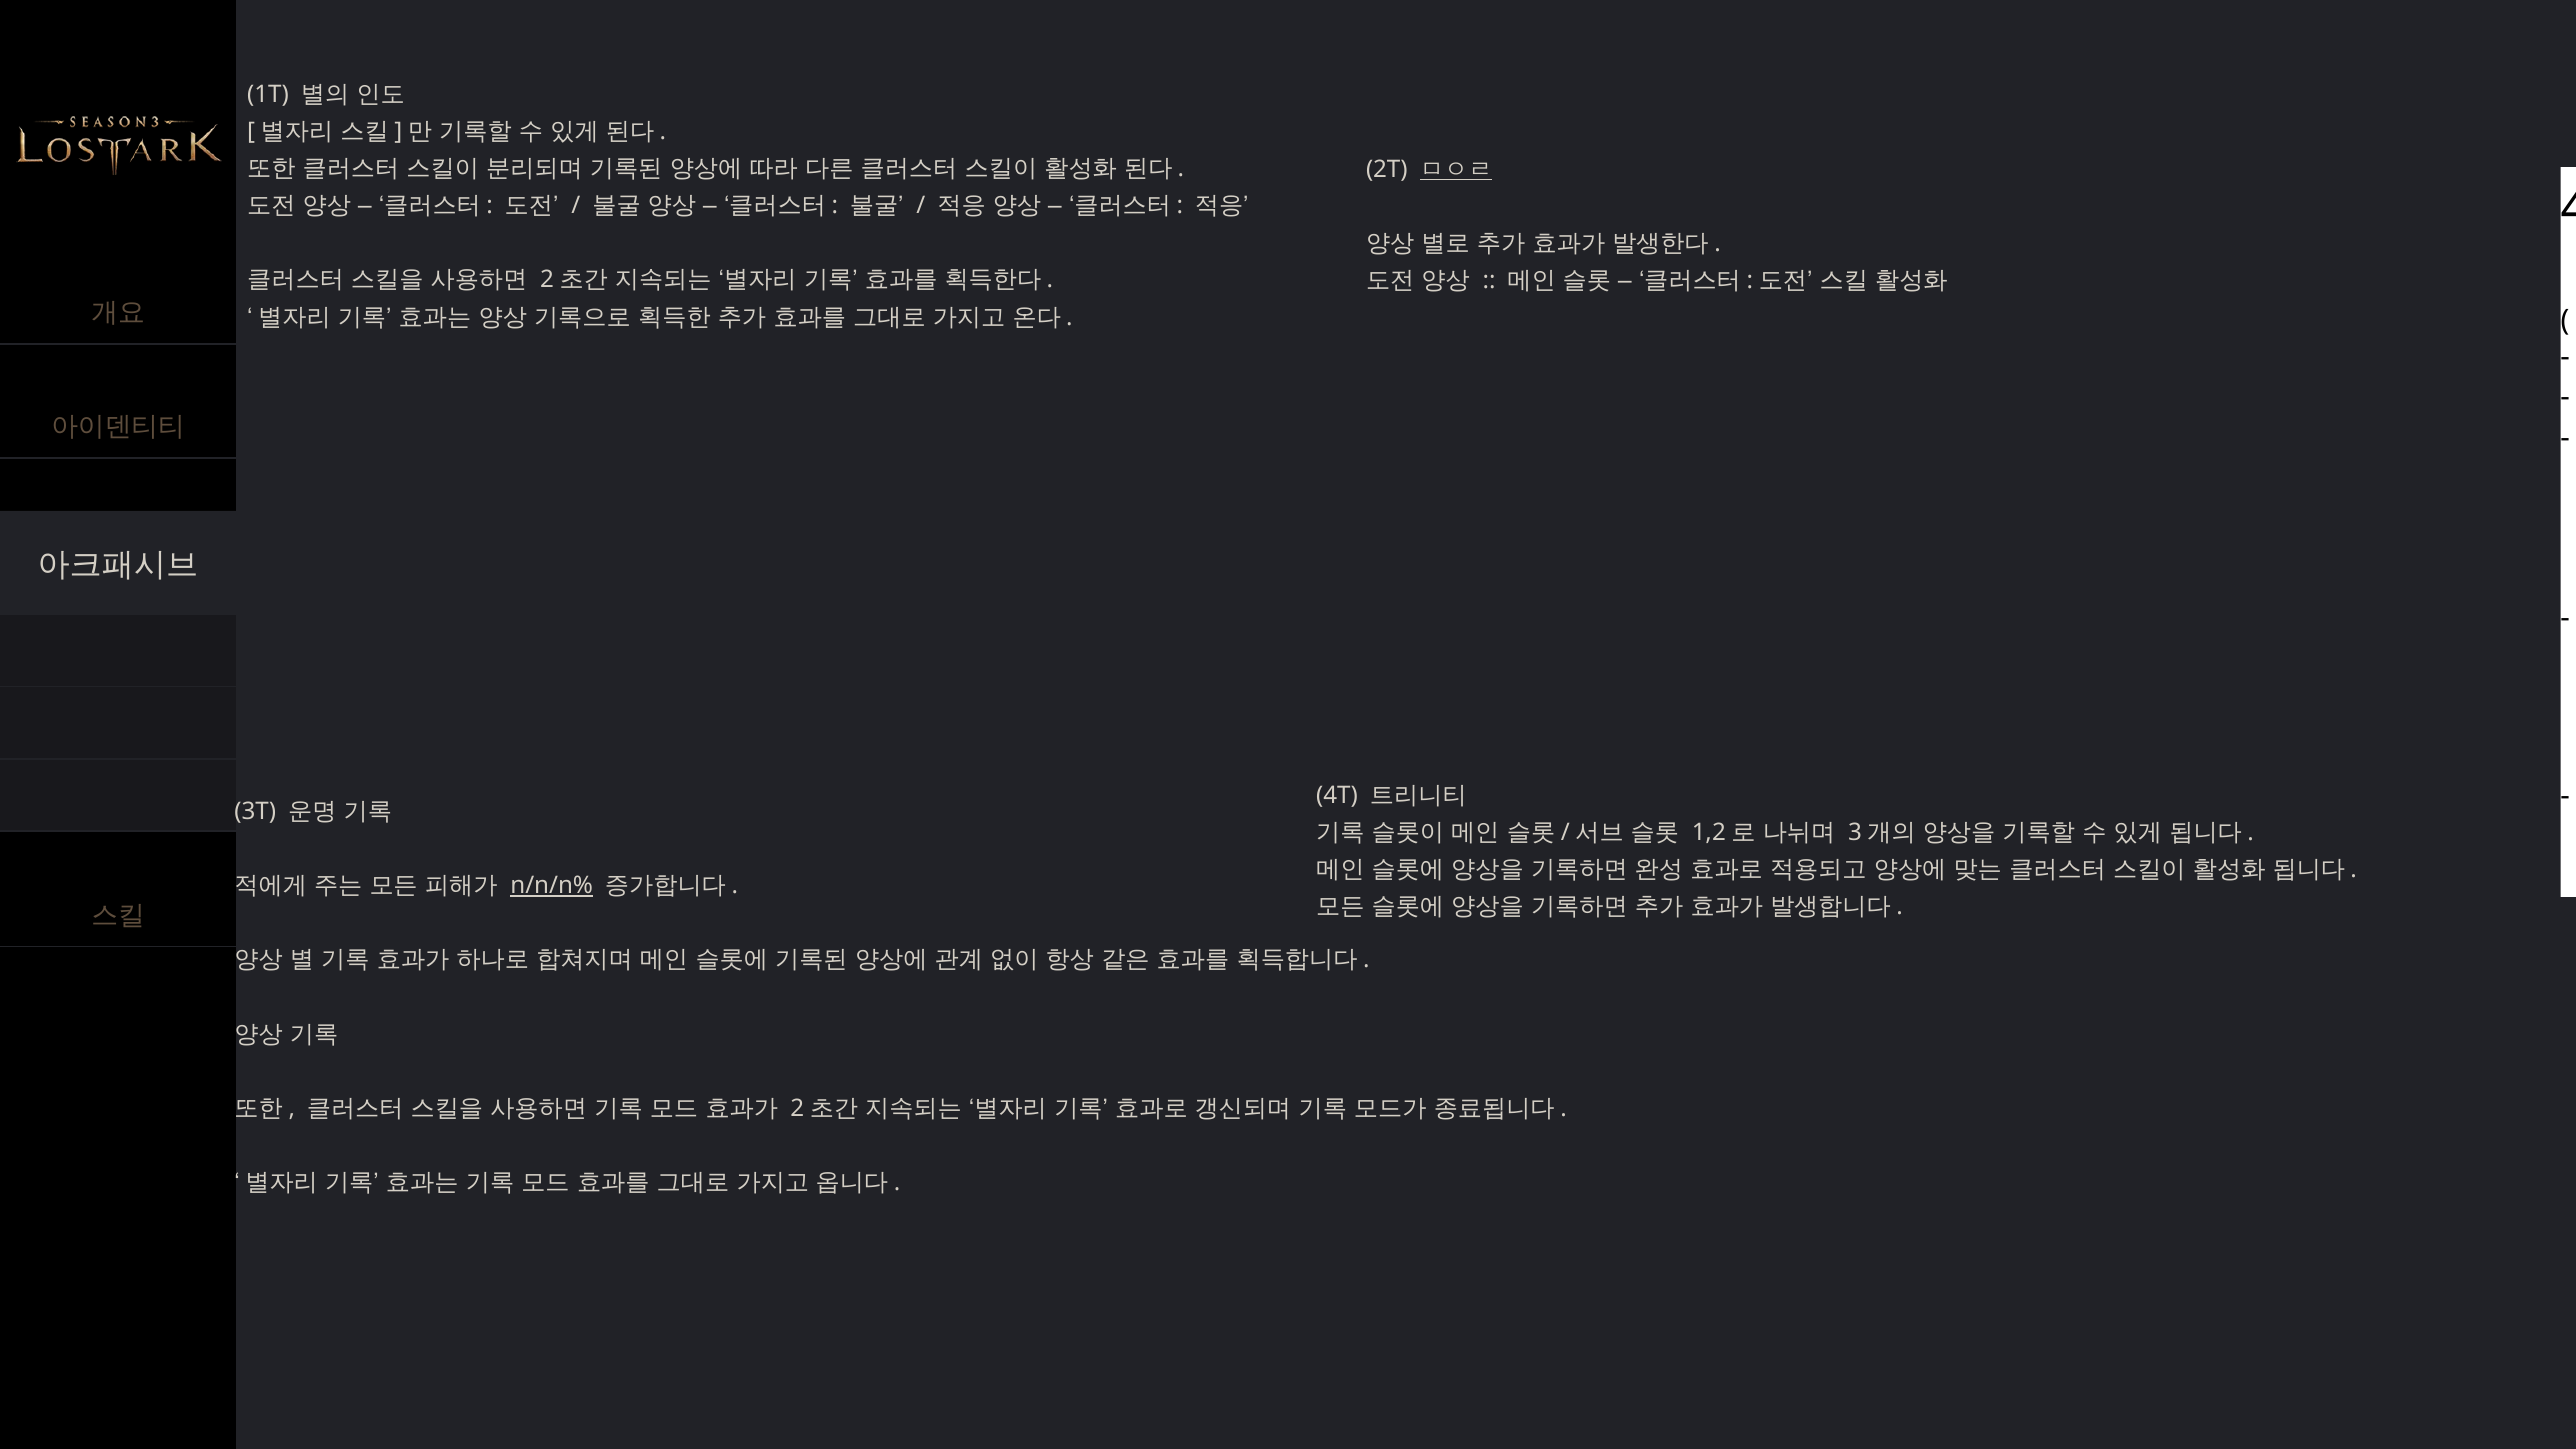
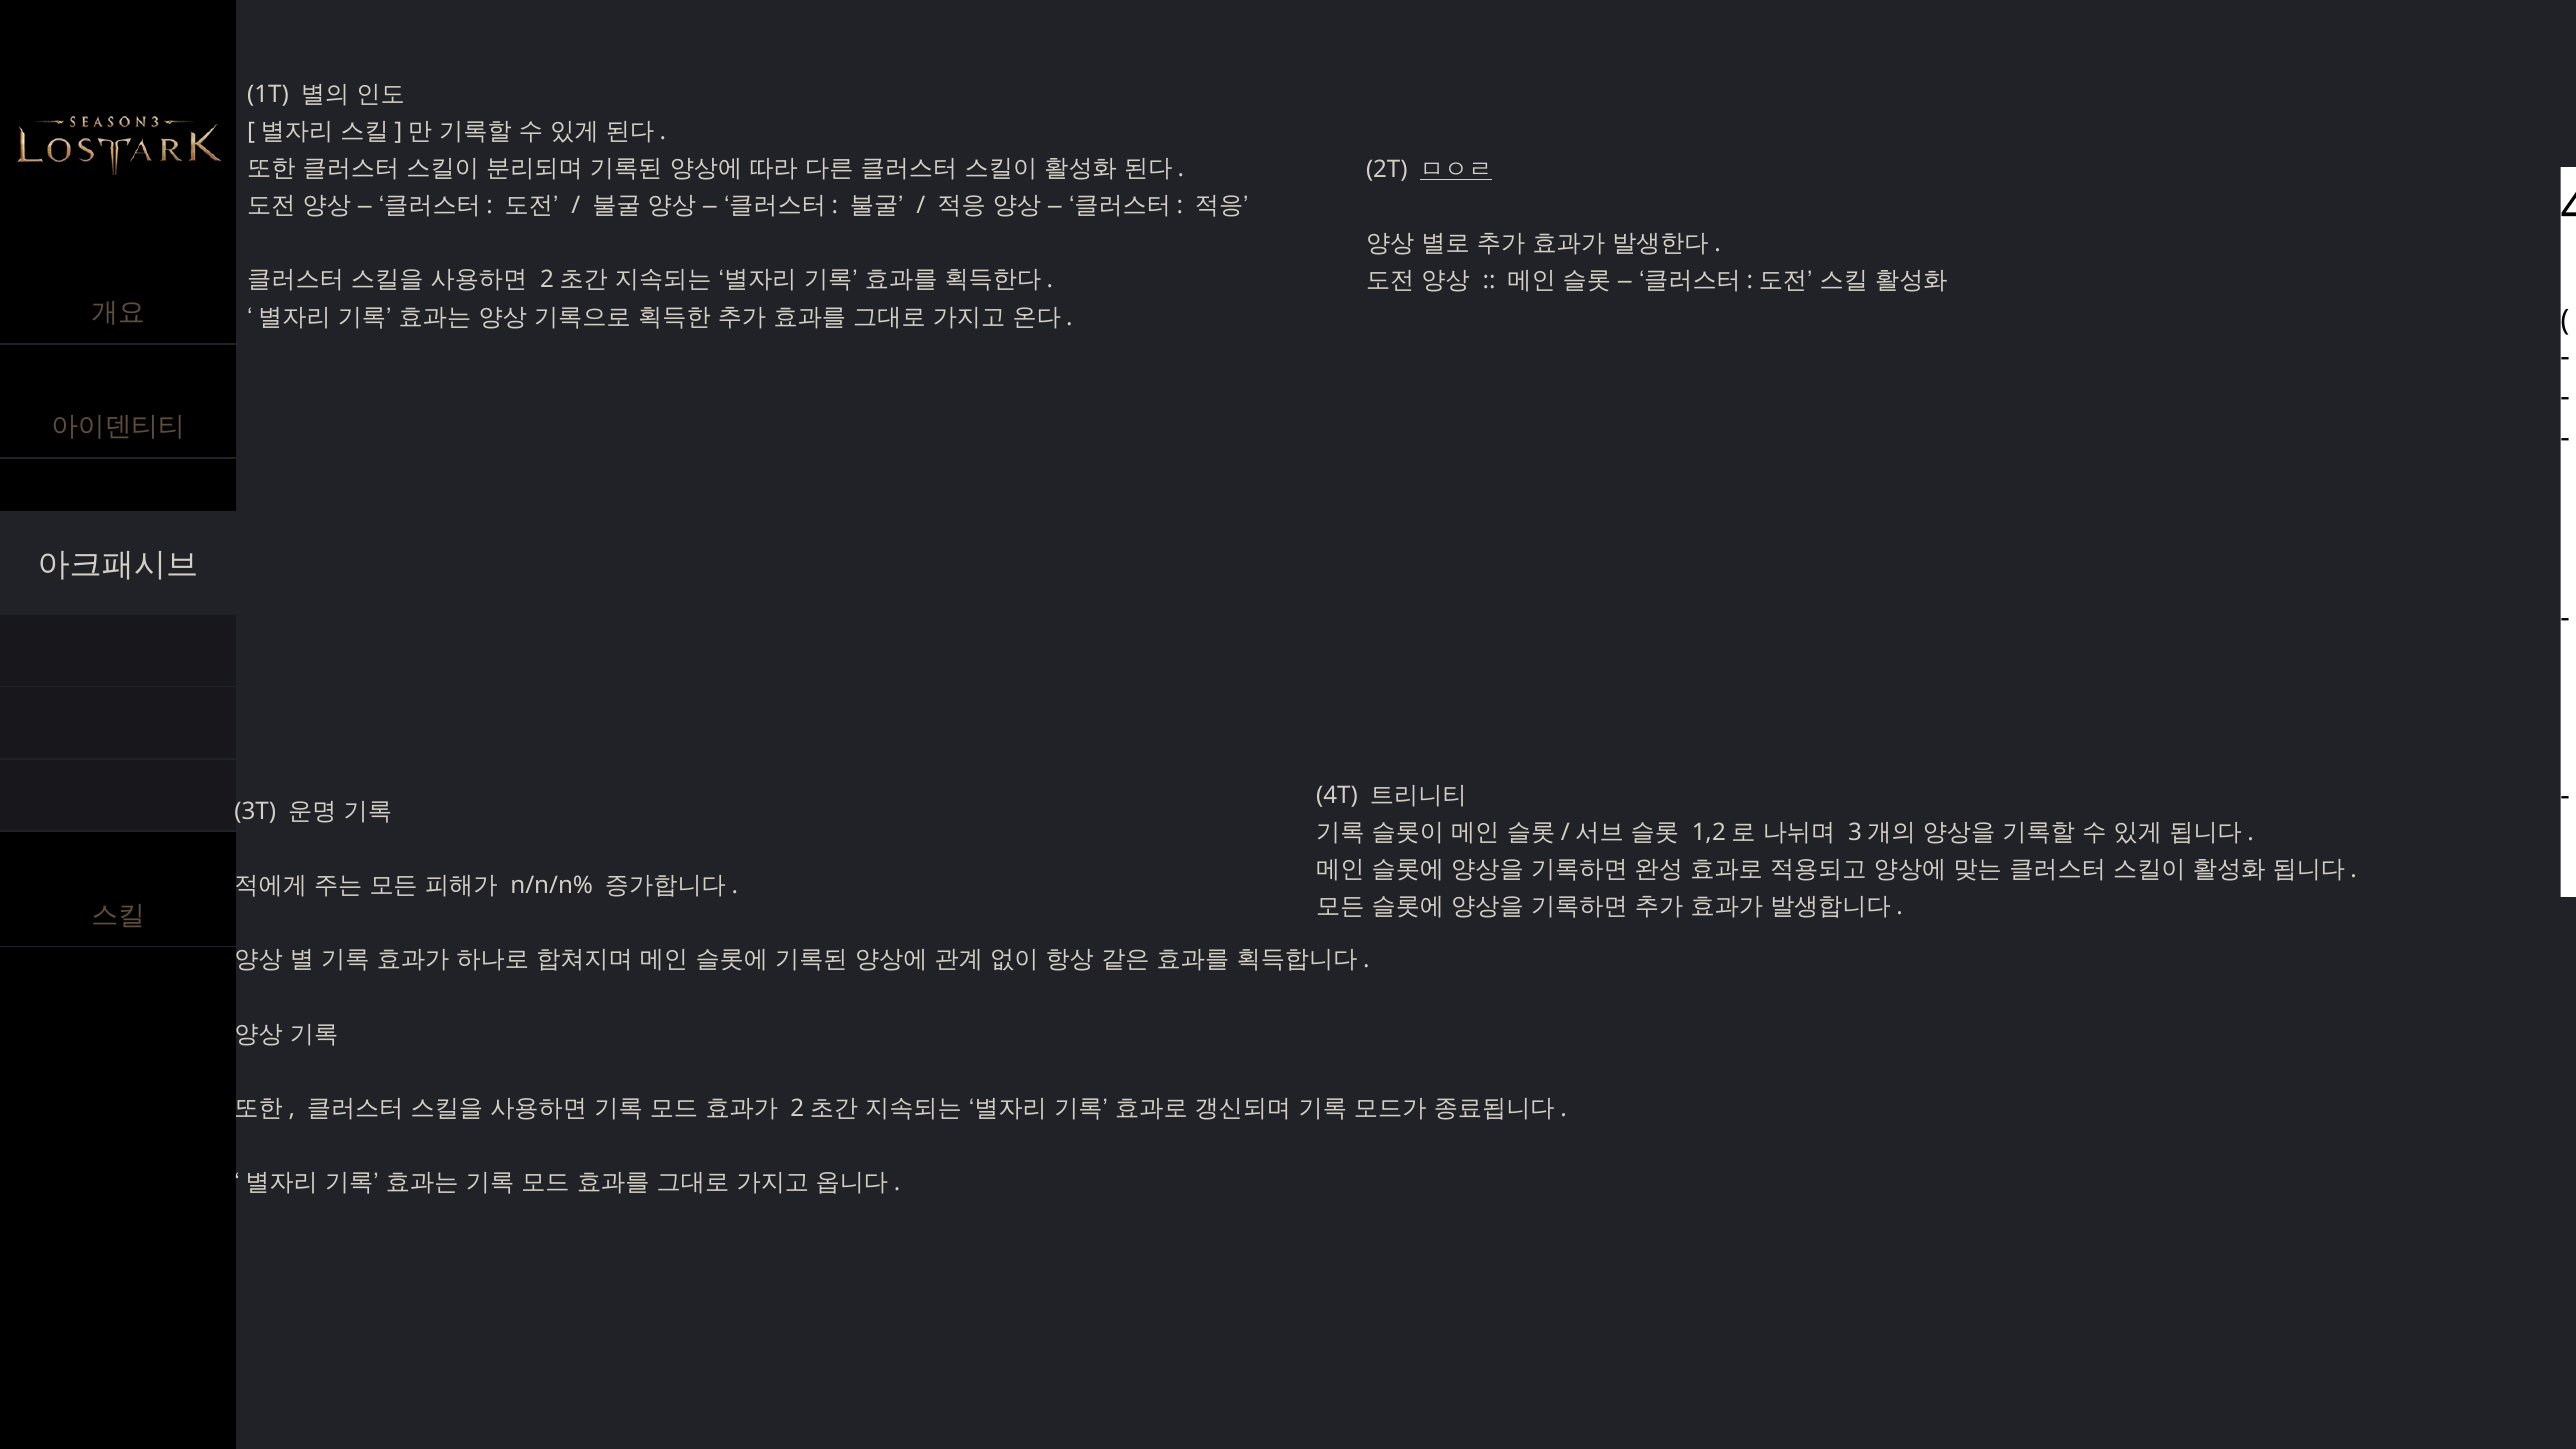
n/n/n% underline: present -> none (552, 886)
